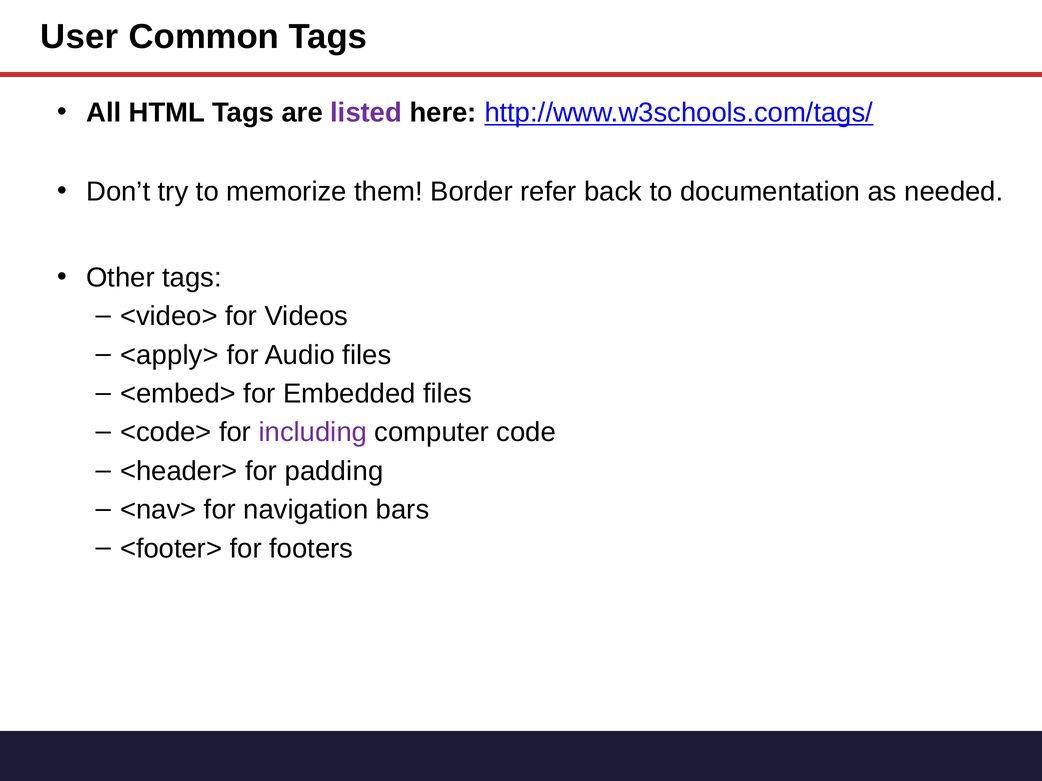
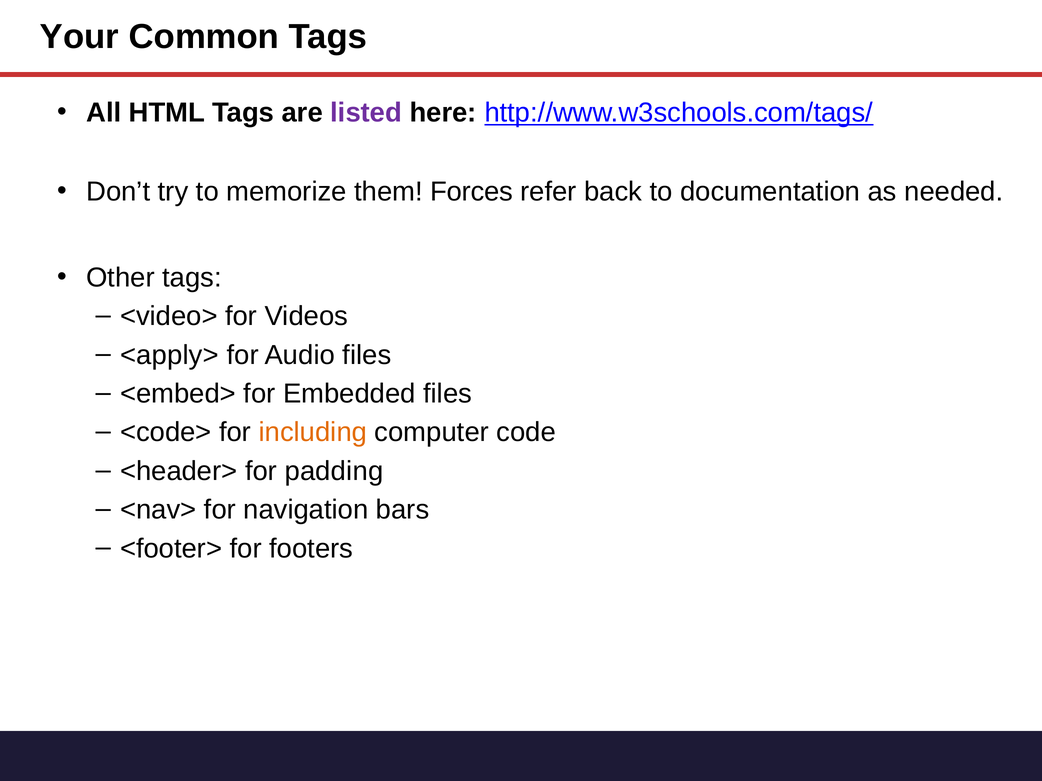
User: User -> Your (79, 37)
Border: Border -> Forces (472, 192)
including colour: purple -> orange (313, 433)
